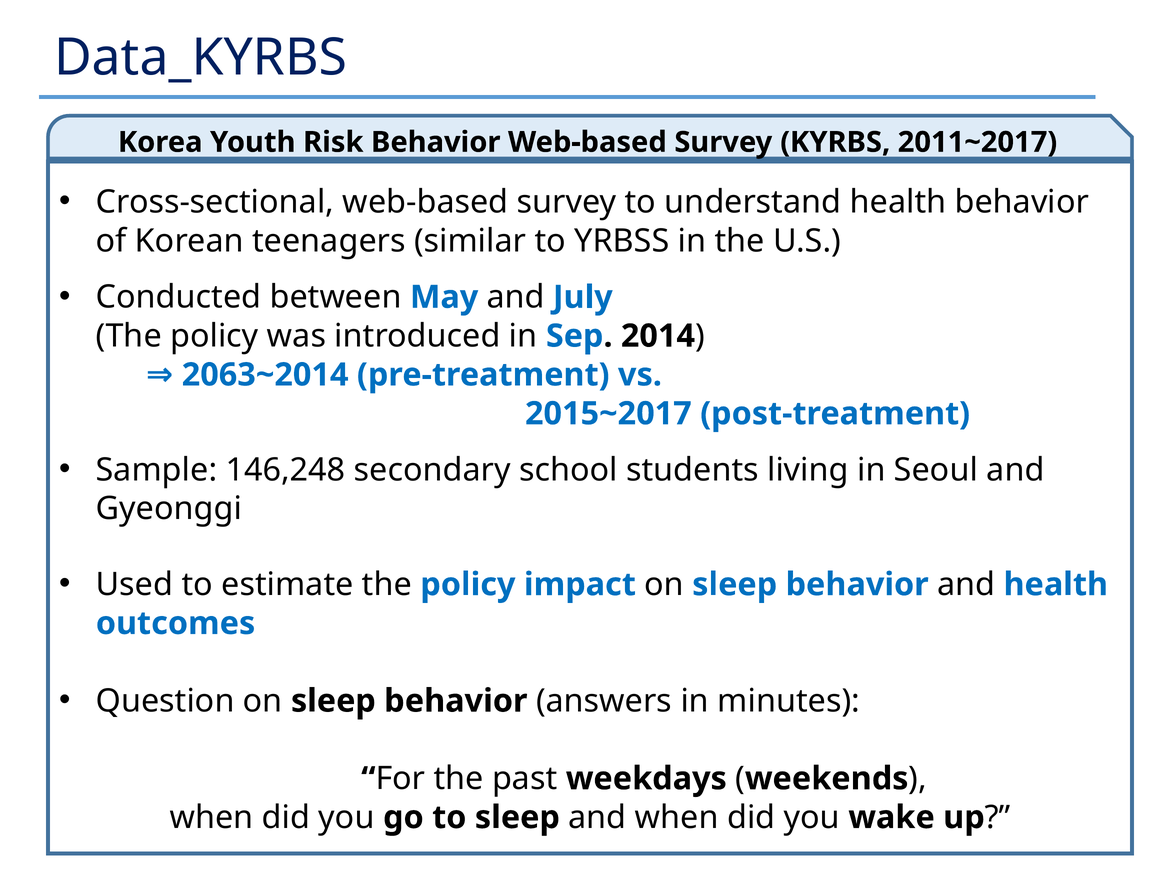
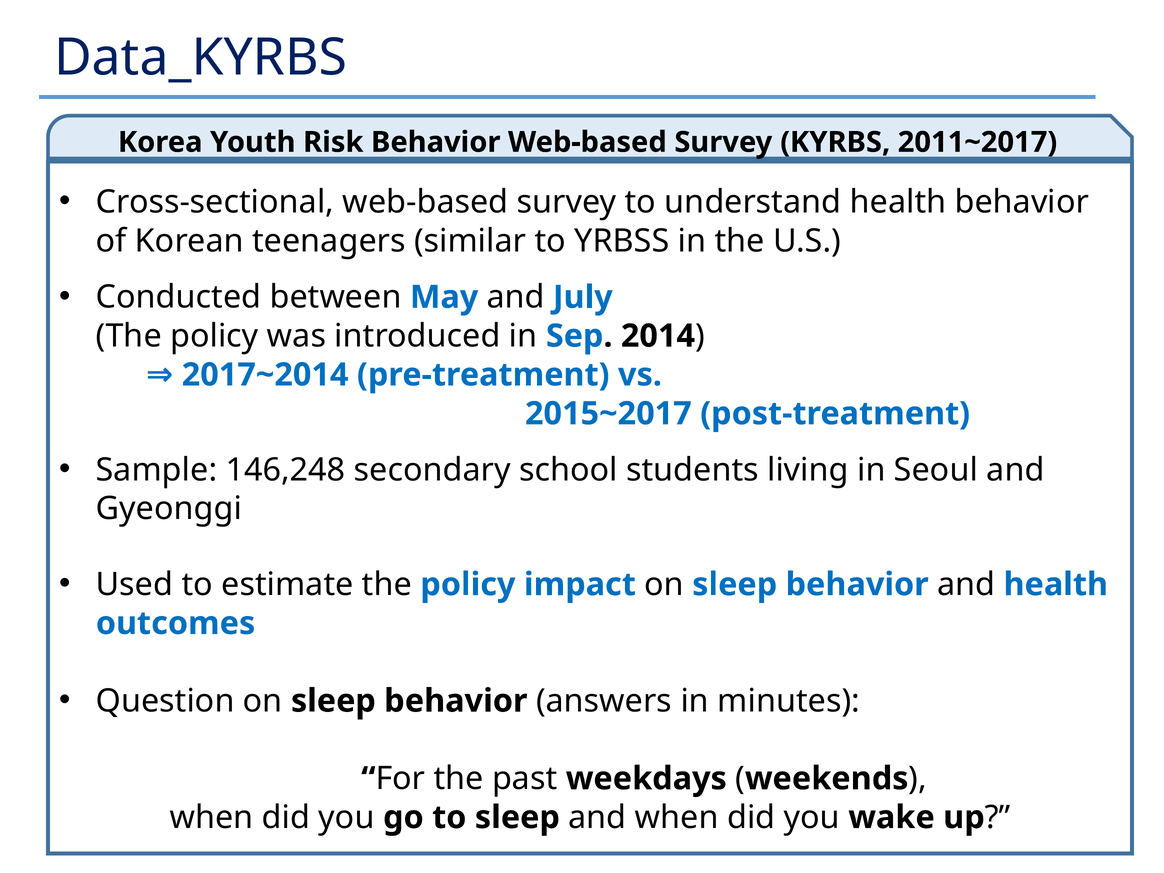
2063~2014: 2063~2014 -> 2017~2014 (265, 375)
